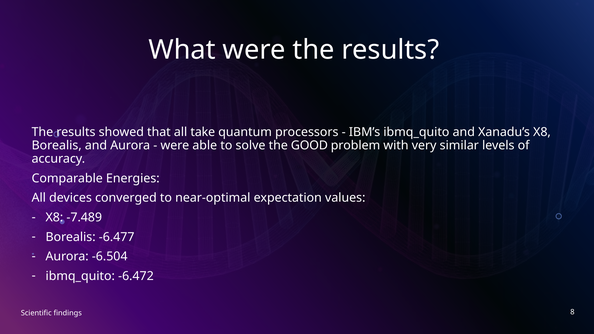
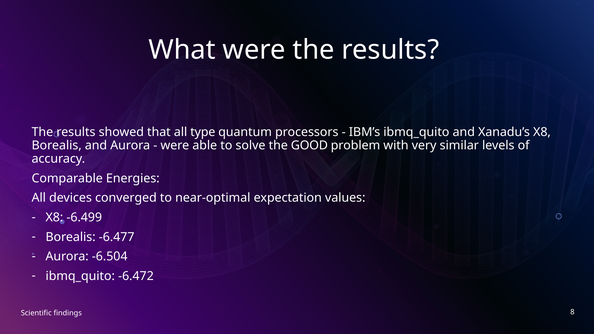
take: take -> type (203, 132)
-7.489: -7.489 -> -6.499 (84, 218)
